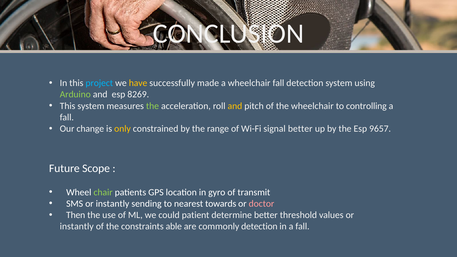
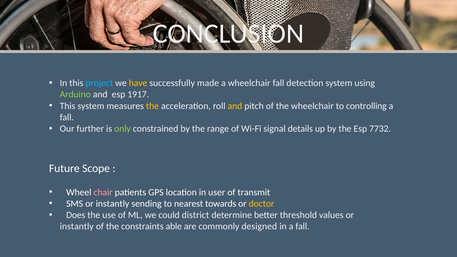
8269: 8269 -> 1917 (138, 95)
the colour: light green -> yellow (153, 106)
change: change -> further (90, 129)
only colour: yellow -> light green (122, 129)
signal better: better -> details (300, 129)
9657: 9657 -> 7732 (380, 129)
chair colour: light green -> pink (103, 192)
gyro: gyro -> user (217, 192)
doctor colour: pink -> yellow (262, 204)
Then: Then -> Does (76, 215)
patient: patient -> district (195, 215)
commonly detection: detection -> designed (259, 227)
